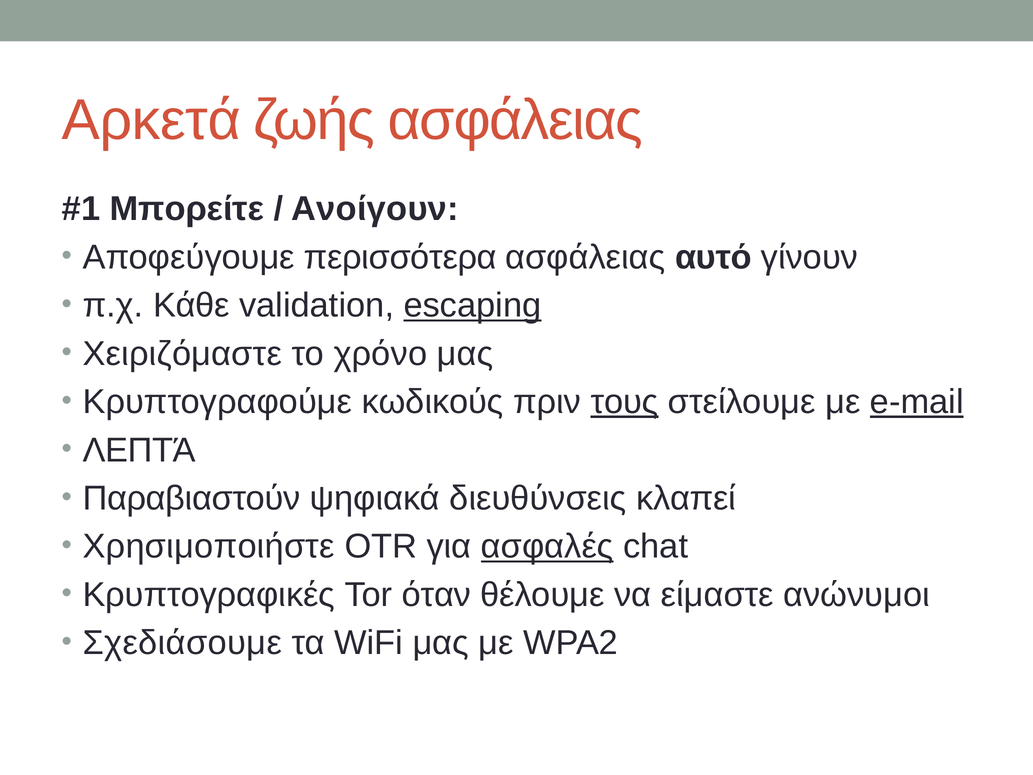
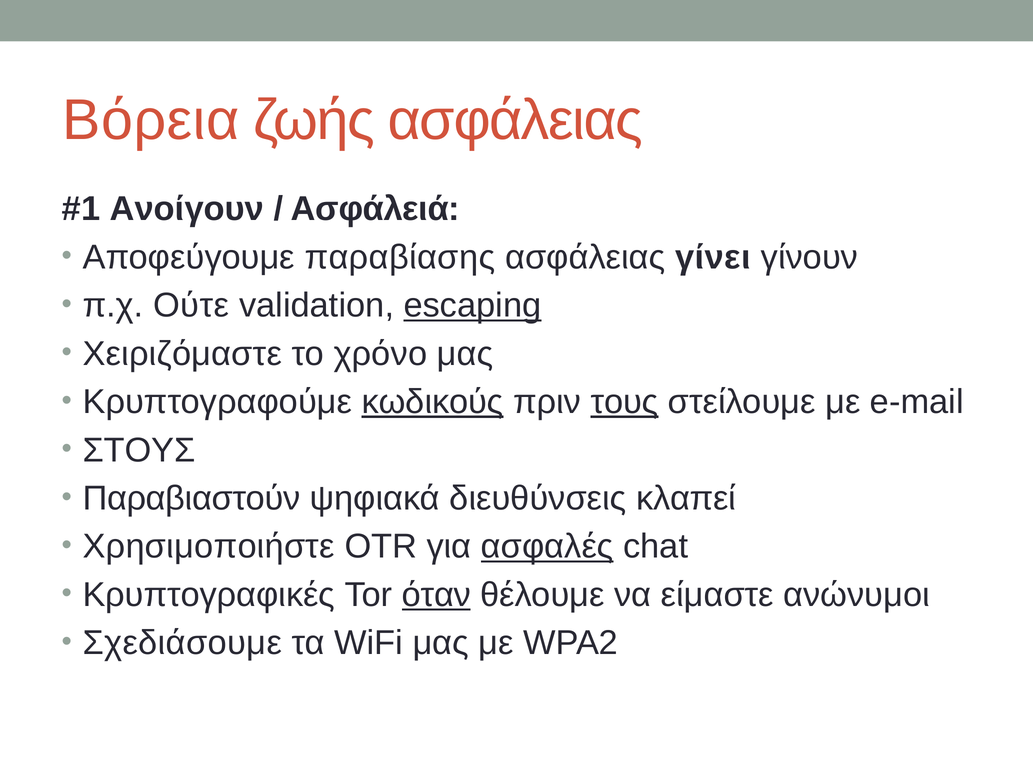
Αρκετά: Αρκετά -> Βόρεια (151, 120)
Μπορείτε: Μπορείτε -> Ανοίγουν (187, 209)
Ανοίγουν: Ανοίγουν -> Ασφάλειά (375, 209)
περισσότερα: περισσότερα -> παραβίασης (400, 257)
αυτό: αυτό -> γίνει (713, 257)
Κάθε: Κάθε -> Ούτε (191, 305)
κωδικούς underline: none -> present (433, 402)
e-mail underline: present -> none (917, 402)
ΛΕΠΤΆ: ΛΕΠΤΆ -> ΣΤΟΥΣ (139, 450)
όταν underline: none -> present (436, 595)
